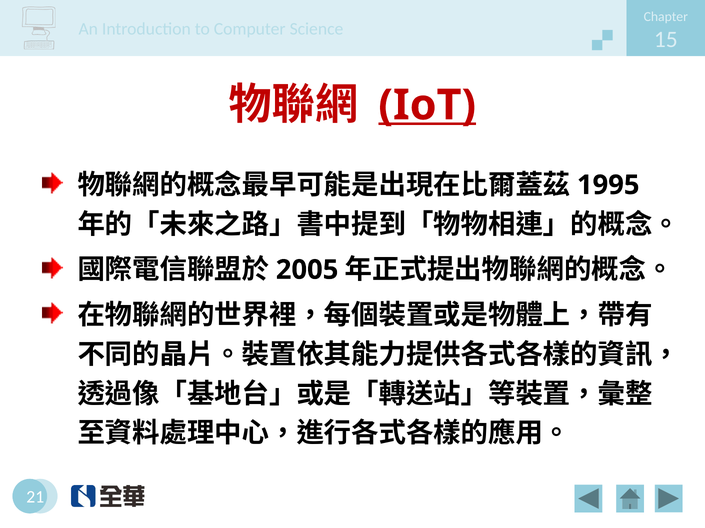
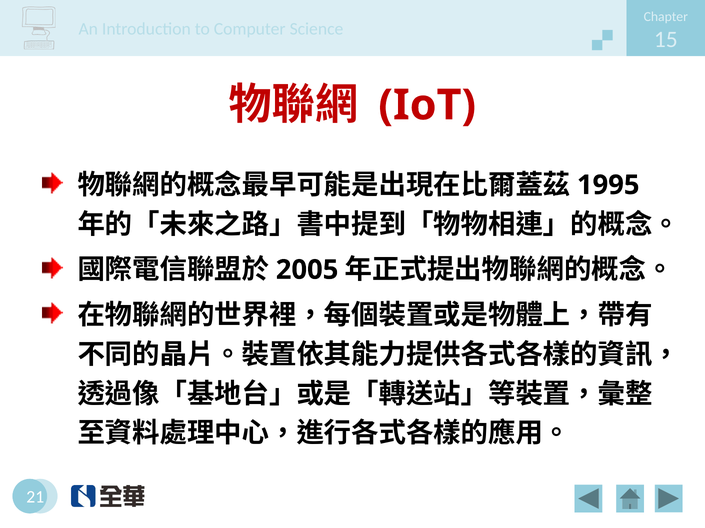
IoT underline: present -> none (427, 105)
